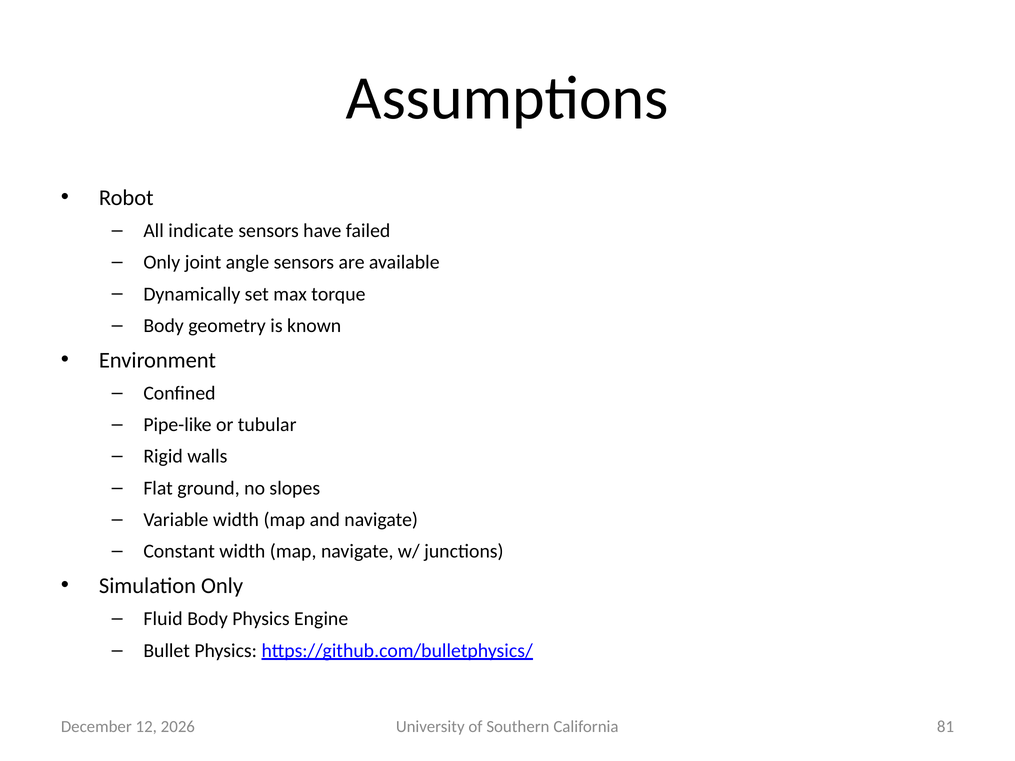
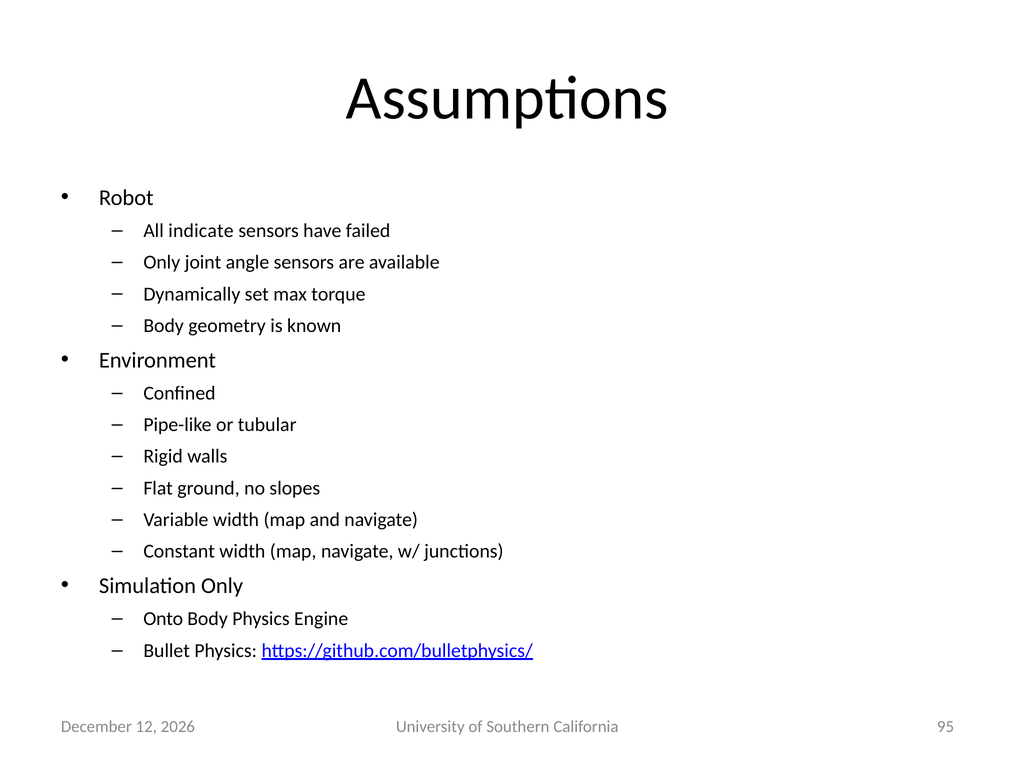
Fluid: Fluid -> Onto (163, 619)
81: 81 -> 95 (946, 727)
